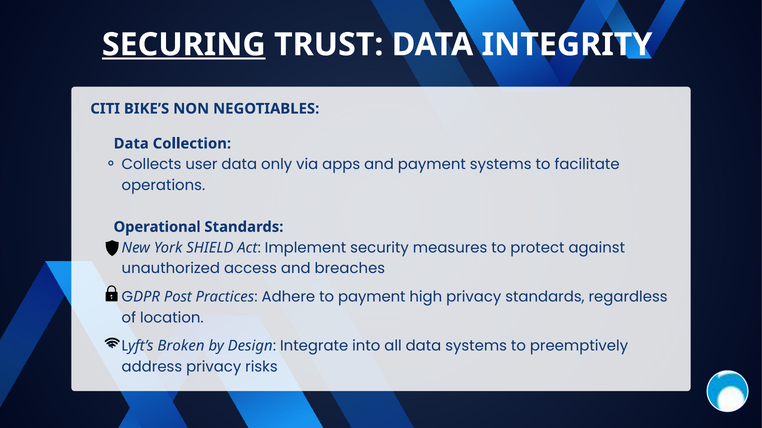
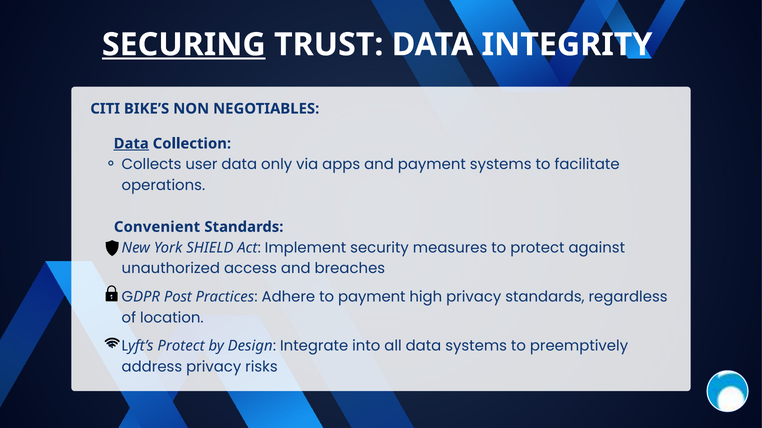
Data underline: none -> present (131, 144)
Operational: Operational -> Convenient (157, 227)
Broken: Broken -> Protect (181, 346)
